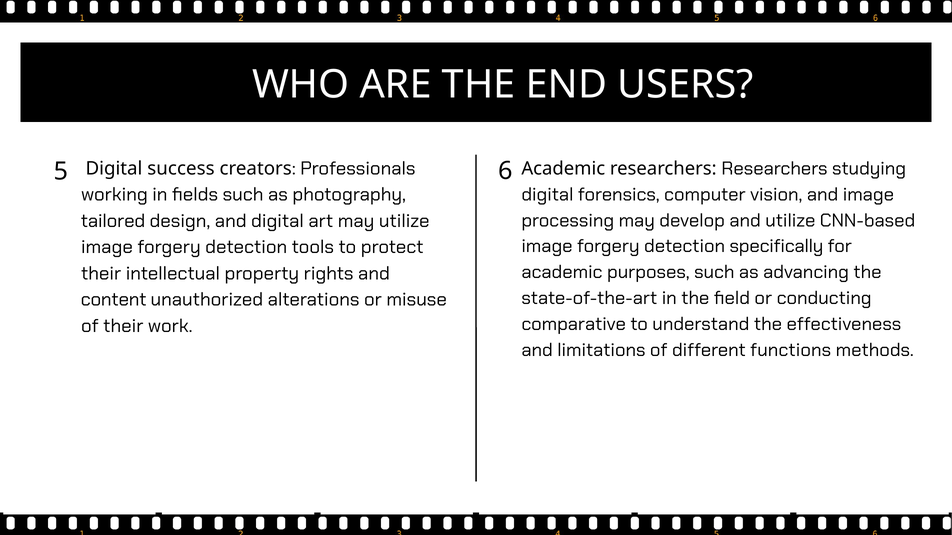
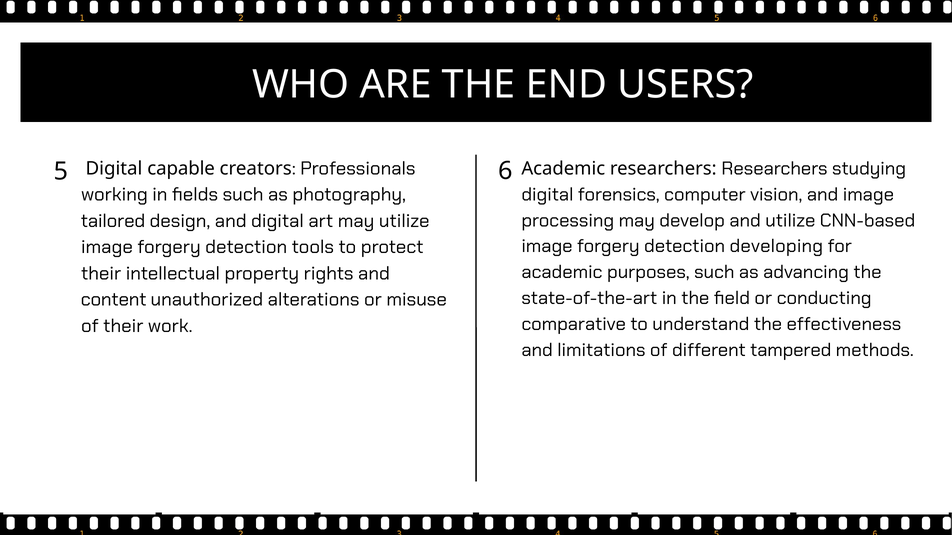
success: success -> capable (181, 169)
specifically: specifically -> developing (776, 247)
functions: functions -> tampered (791, 350)
